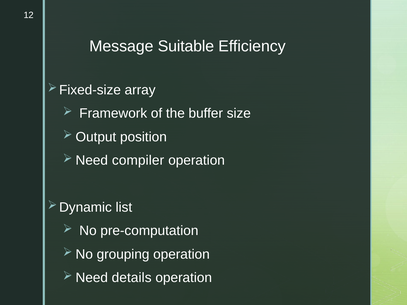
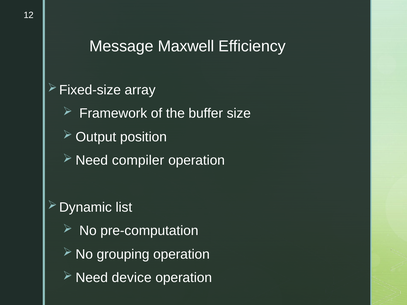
Suitable: Suitable -> Maxwell (186, 46)
details: details -> device (132, 278)
